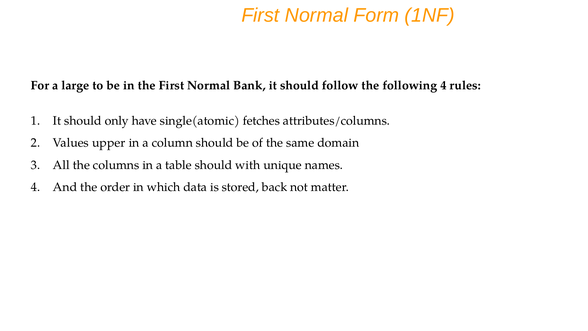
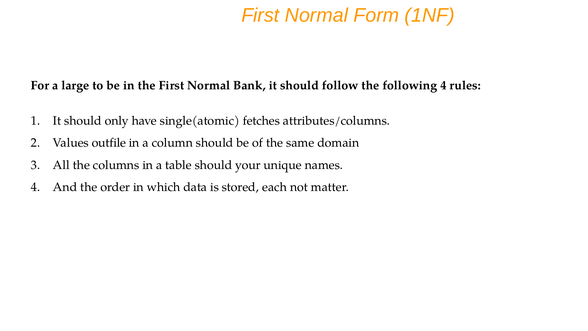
upper: upper -> outfile (109, 143)
with: with -> your (248, 165)
back: back -> each (274, 187)
